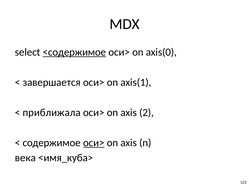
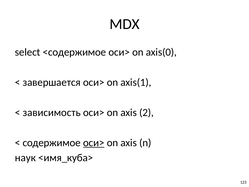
<содержимое underline: present -> none (74, 52)
приближала: приближала -> зависимость (52, 112)
века: века -> наук (25, 158)
